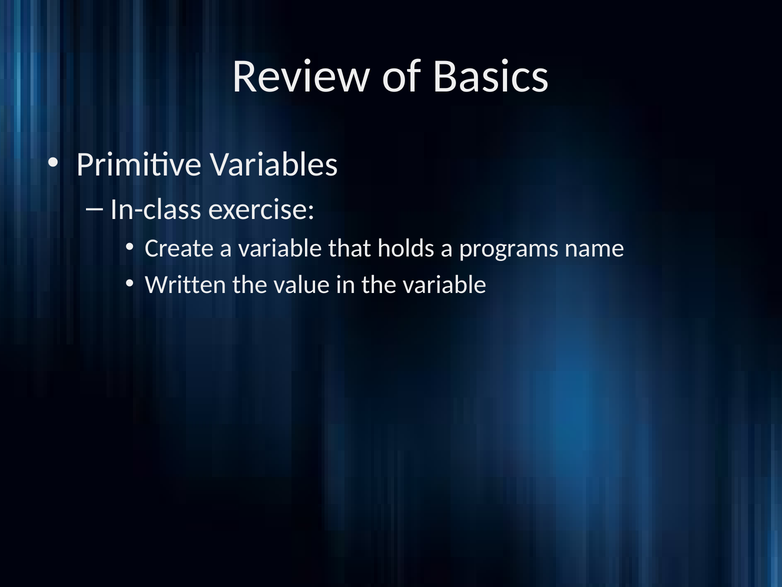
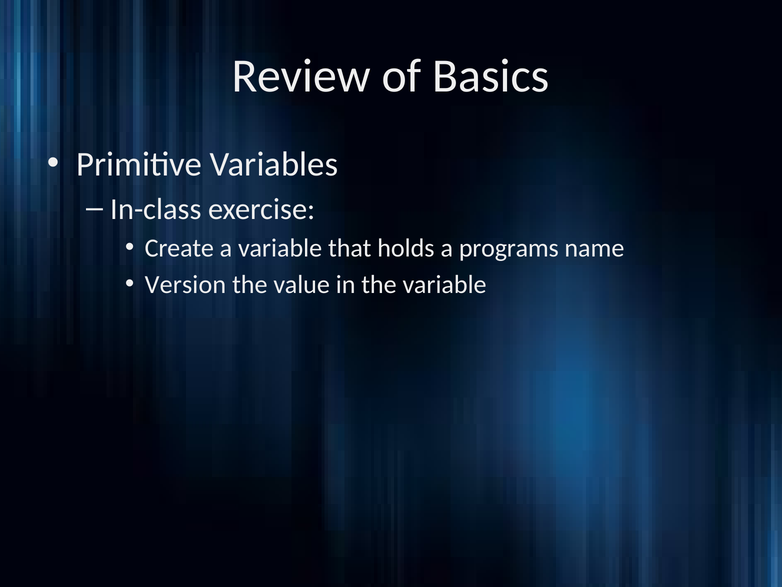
Written: Written -> Version (185, 284)
